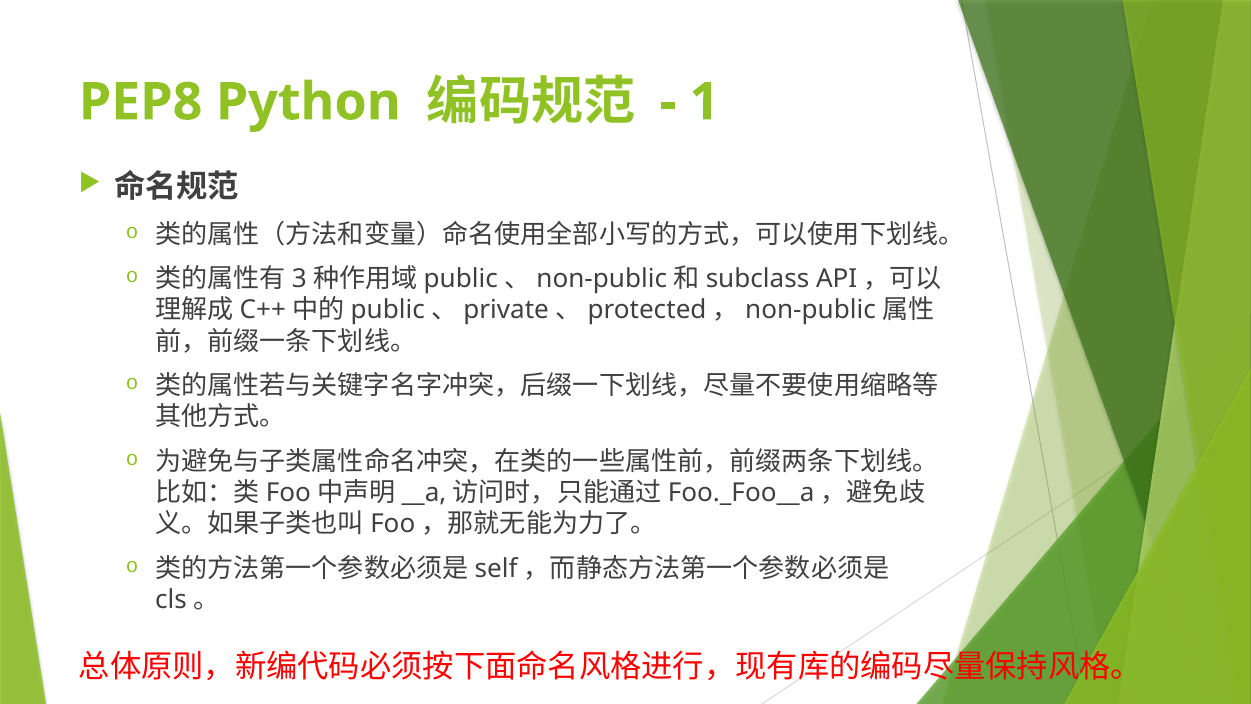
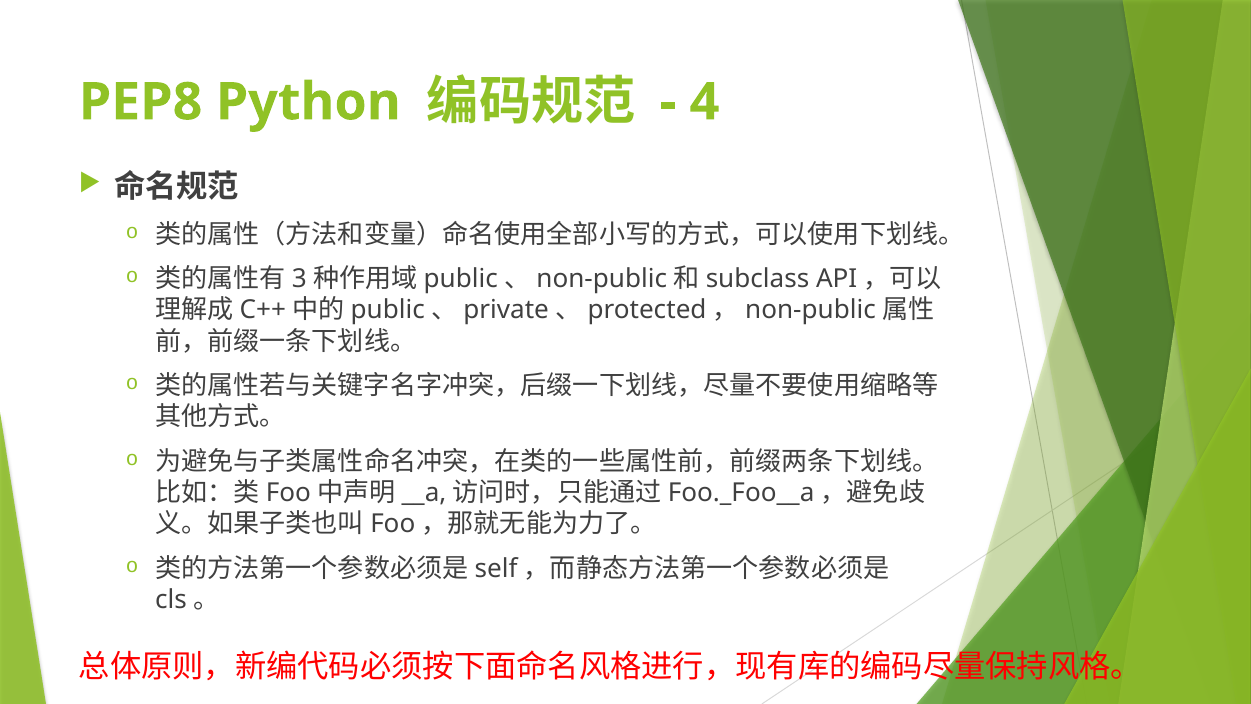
1: 1 -> 4 (704, 102)
